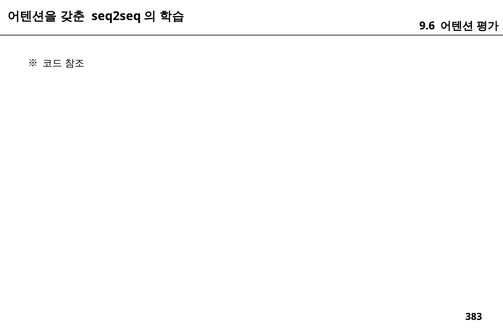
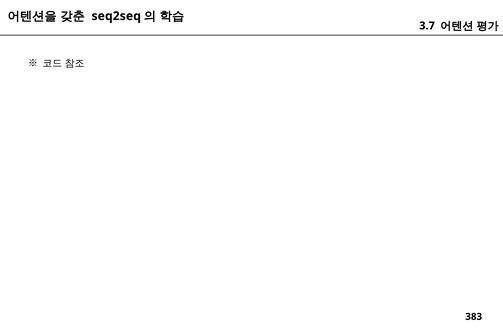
9.6: 9.6 -> 3.7 (427, 26)
